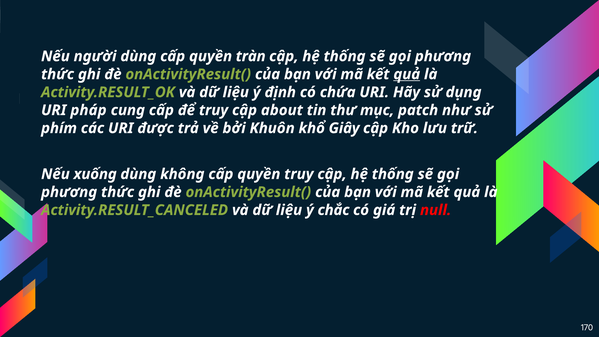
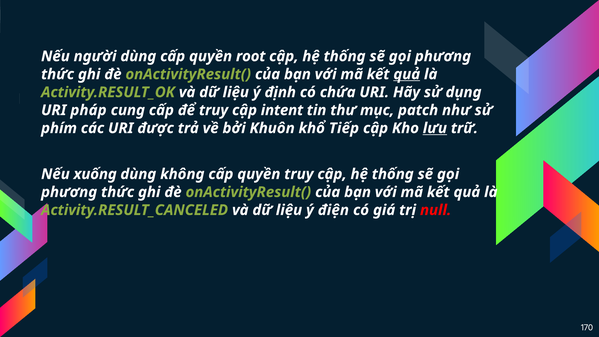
tràn: tràn -> root (251, 56)
about: about -> intent (282, 110)
Giây: Giây -> Tiếp (344, 128)
lưu underline: none -> present (435, 128)
chắc: chắc -> điện (333, 210)
